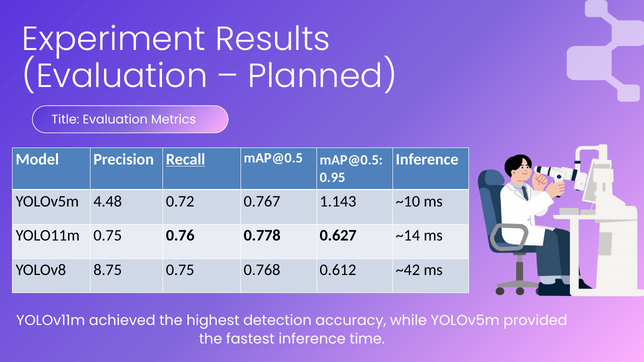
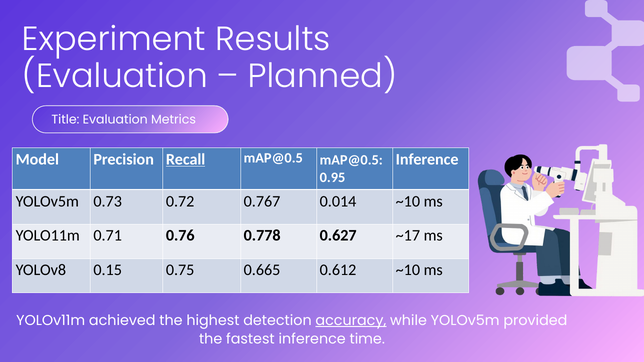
4.48: 4.48 -> 0.73 (108, 201)
1.143: 1.143 -> 0.014 (338, 201)
YOLO11m 0.75: 0.75 -> 0.71 (108, 236)
~14: ~14 -> ~17 (408, 236)
8.75: 8.75 -> 0.15 (108, 270)
0.768: 0.768 -> 0.665 (262, 270)
0.612 ~42: ~42 -> ~10 (408, 270)
accuracy underline: none -> present (351, 321)
